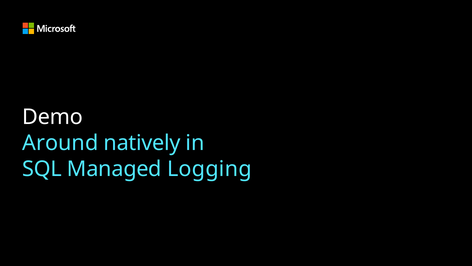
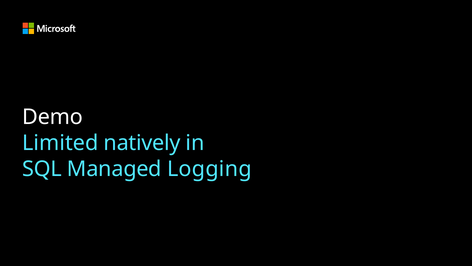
Around: Around -> Limited (60, 143)
